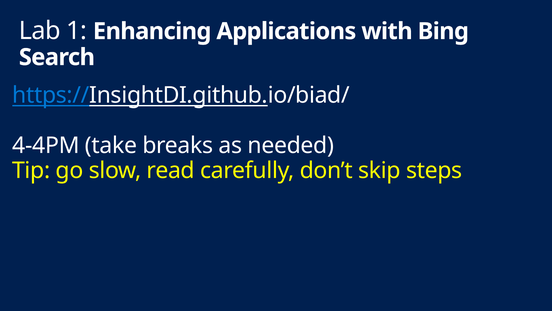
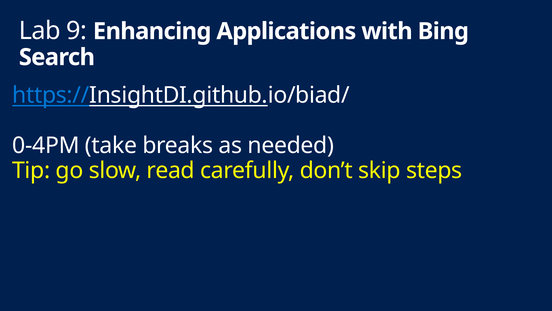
1: 1 -> 9 (77, 31)
4-4PM: 4-4PM -> 0-4PM (46, 145)
